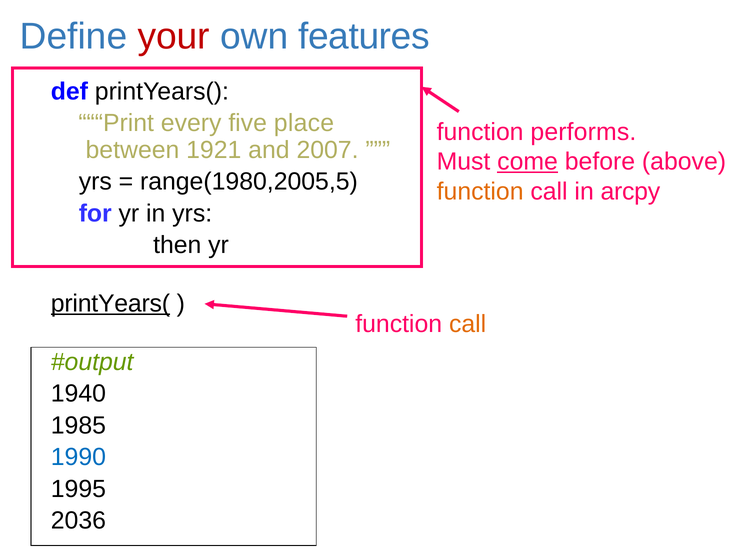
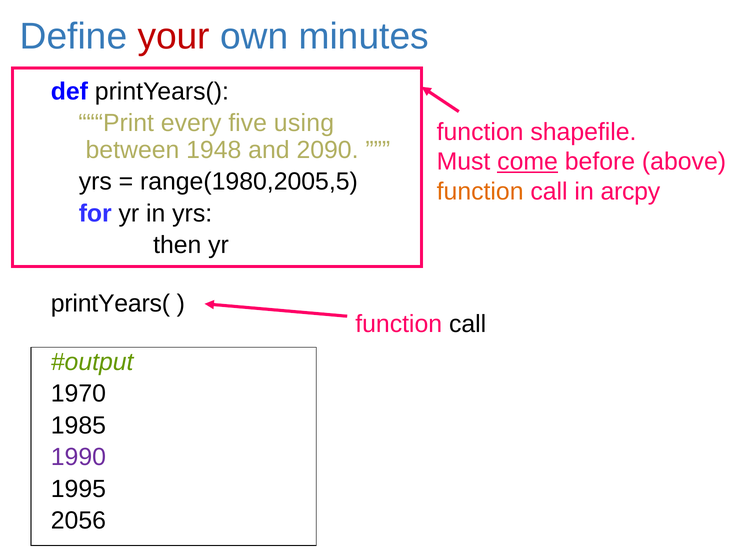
features: features -> minutes (364, 36)
place: place -> using (304, 123)
performs: performs -> shapefile (583, 132)
1921: 1921 -> 1948 (214, 150)
2007: 2007 -> 2090 (328, 150)
printYears( underline: present -> none (110, 304)
call colour: orange -> black (468, 324)
1940: 1940 -> 1970 (78, 394)
1990 colour: blue -> purple (78, 457)
2036: 2036 -> 2056 (78, 521)
